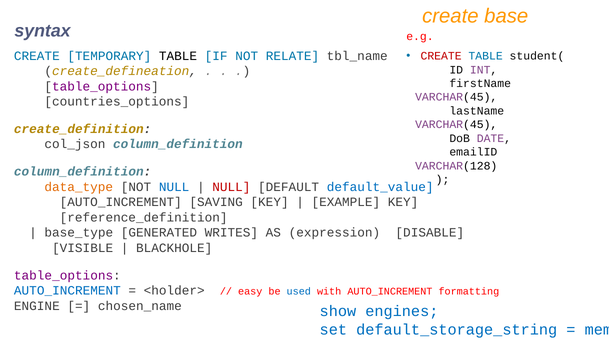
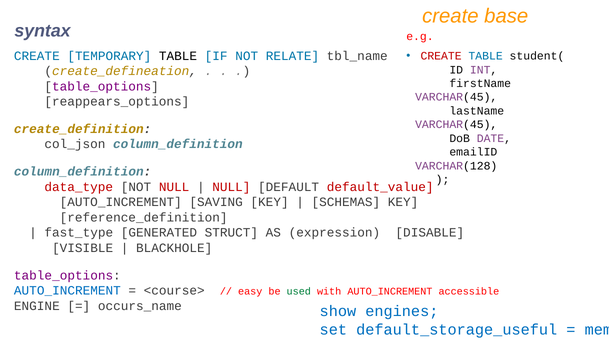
countries_options: countries_options -> reappears_options (117, 101)
data_type colour: orange -> red (79, 187)
NULL colour: blue -> red (174, 187)
default_value colour: blue -> red (380, 187)
EXAMPLE: EXAMPLE -> SCHEMAS (346, 202)
base_type: base_type -> fast_type (79, 232)
WRITES: WRITES -> STRUCT (231, 232)
<holder>: <holder> -> <course> (174, 290)
used colour: blue -> green (299, 291)
formatting: formatting -> accessible (469, 291)
chosen_name: chosen_name -> occurs_name (140, 305)
default_storage_string: default_storage_string -> default_storage_useful (457, 329)
